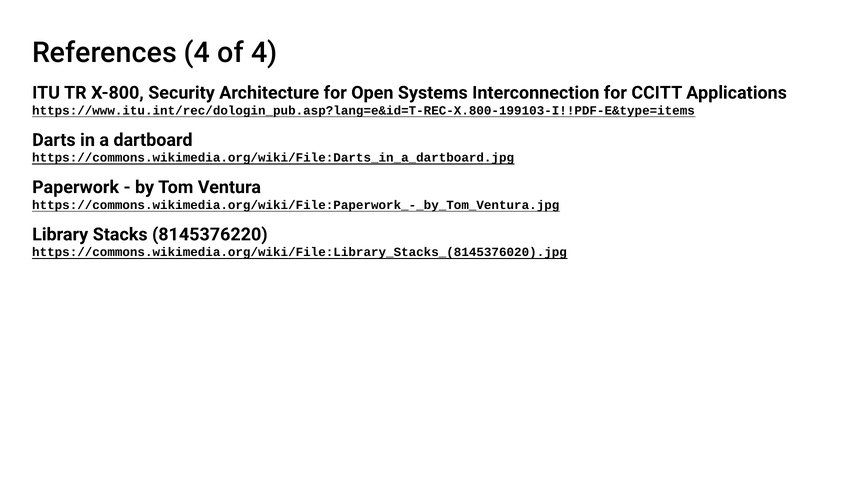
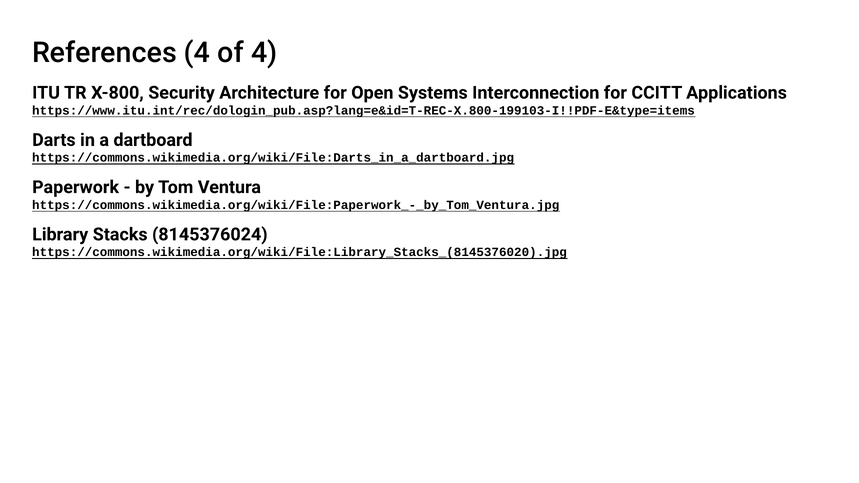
8145376220: 8145376220 -> 8145376024 (210, 235)
